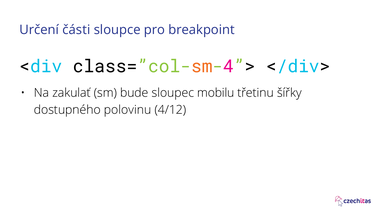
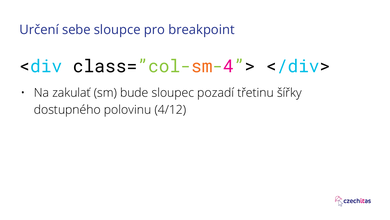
části: části -> sebe (76, 30)
mobilu: mobilu -> pozadí (216, 93)
